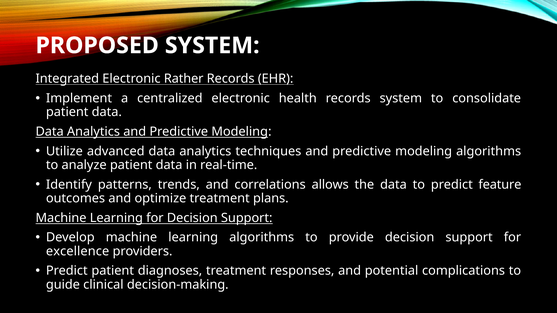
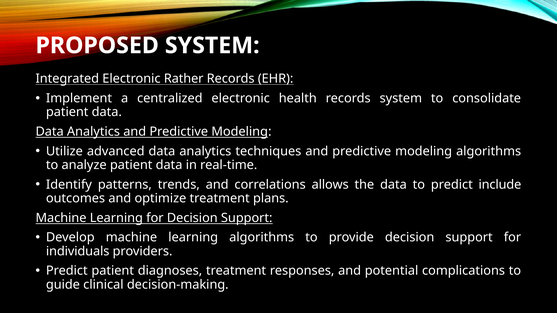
feature: feature -> include (500, 185)
excellence: excellence -> individuals (78, 251)
